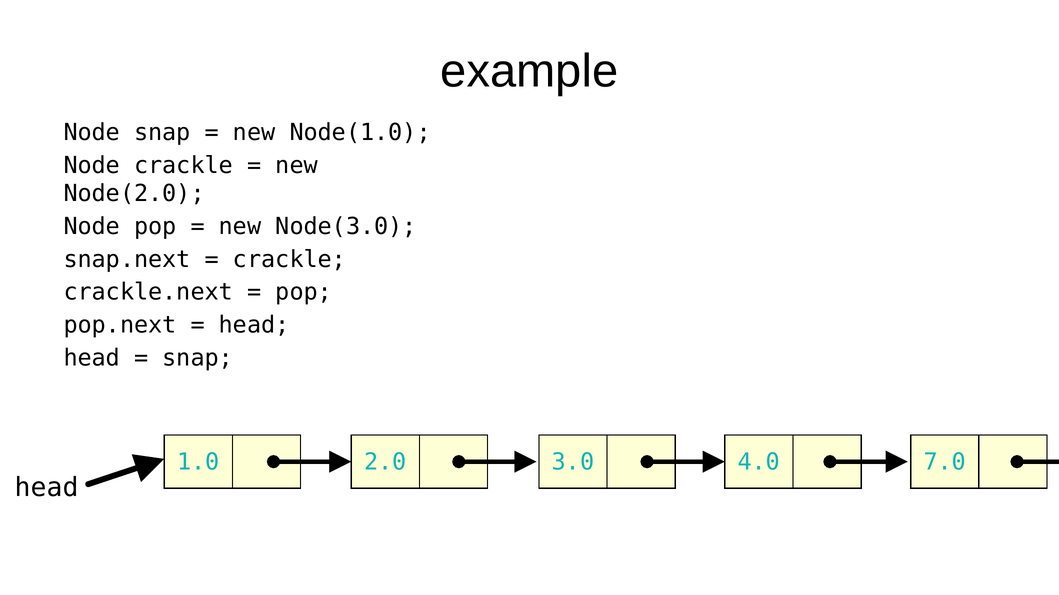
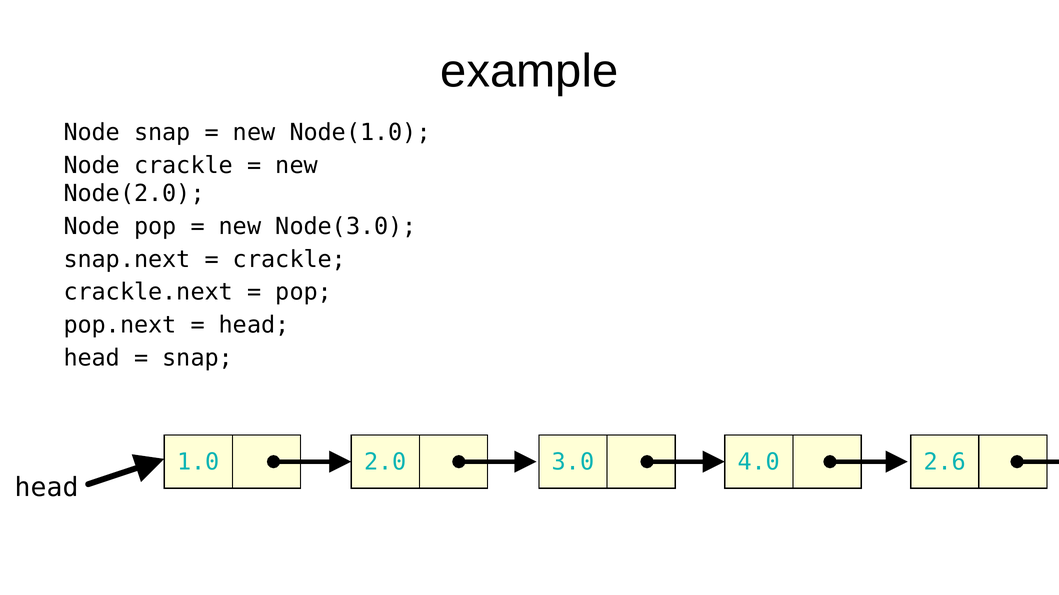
7.0: 7.0 -> 2.6 (945, 463)
